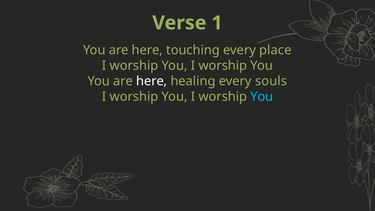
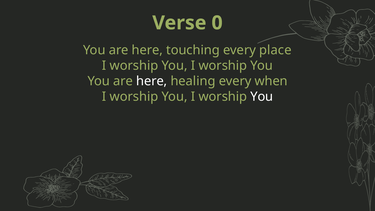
1: 1 -> 0 (217, 23)
souls: souls -> when (271, 81)
You colour: light blue -> white (262, 97)
